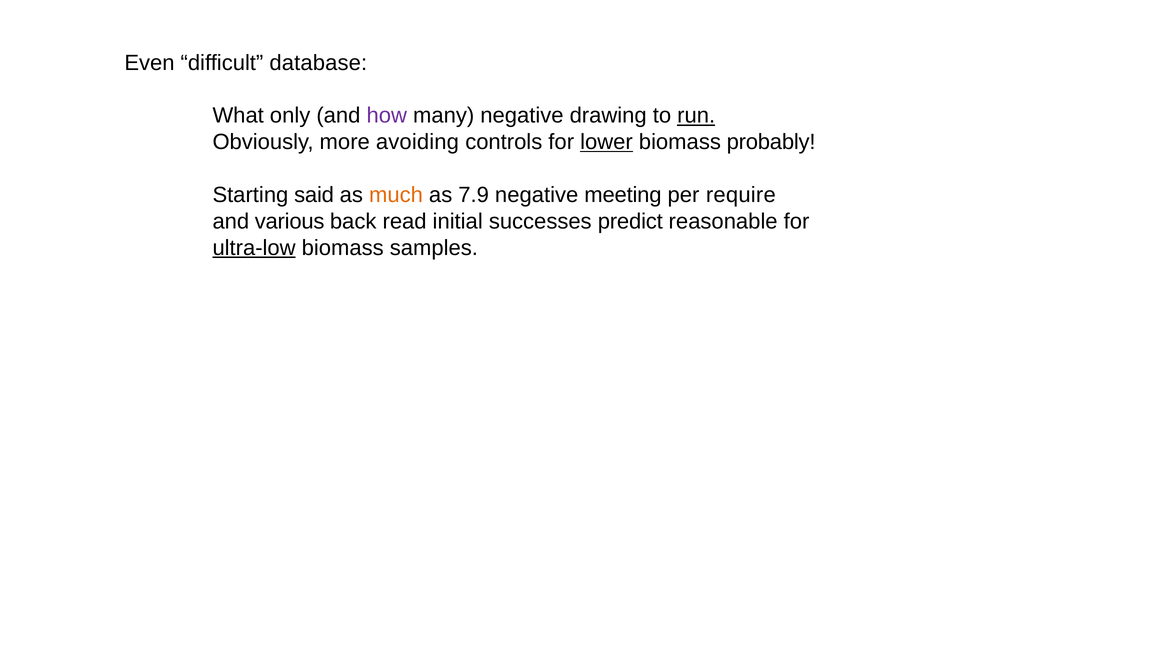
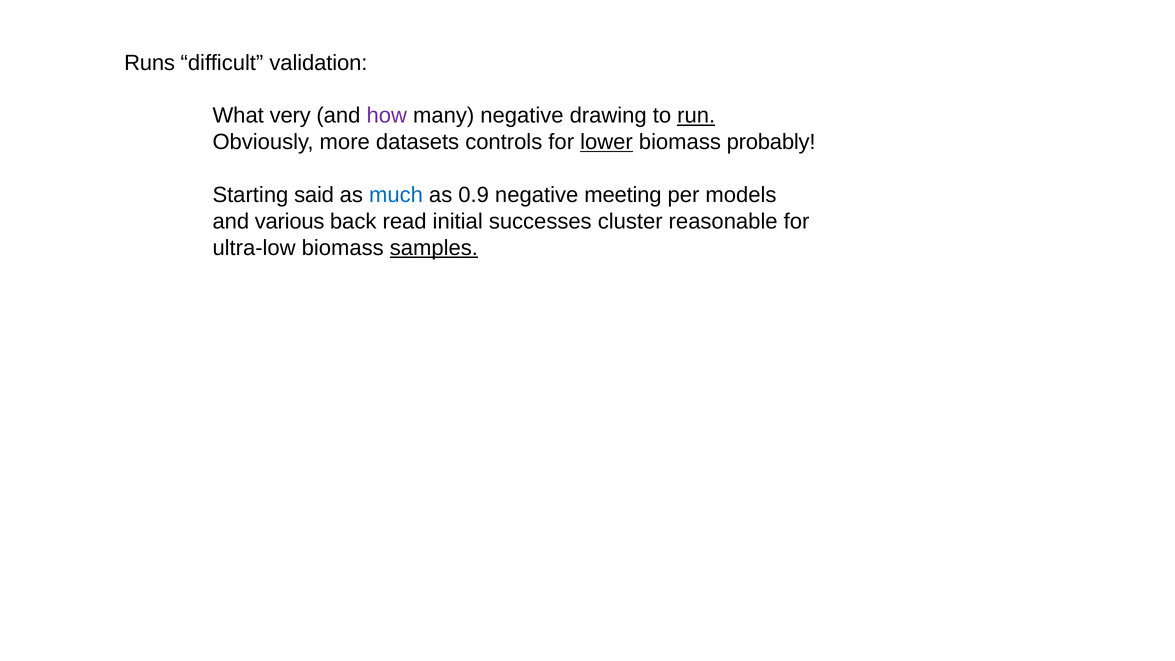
Even: Even -> Runs (150, 63)
database: database -> validation (318, 63)
only: only -> very (290, 116)
avoiding: avoiding -> datasets (418, 142)
much colour: orange -> blue (396, 195)
7.9: 7.9 -> 0.9 (474, 195)
require: require -> models (741, 195)
predict: predict -> cluster (630, 221)
ultra-low underline: present -> none (254, 248)
samples underline: none -> present (434, 248)
